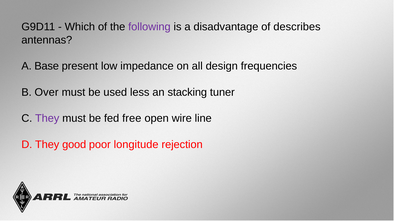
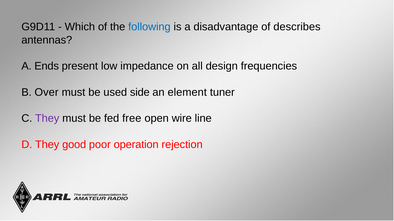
following colour: purple -> blue (149, 27)
Base: Base -> Ends (47, 66)
less: less -> side (140, 92)
stacking: stacking -> element (187, 92)
longitude: longitude -> operation (136, 145)
